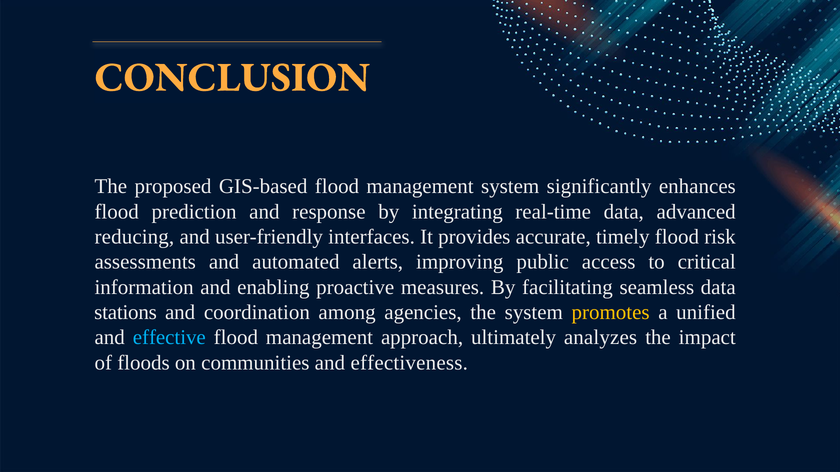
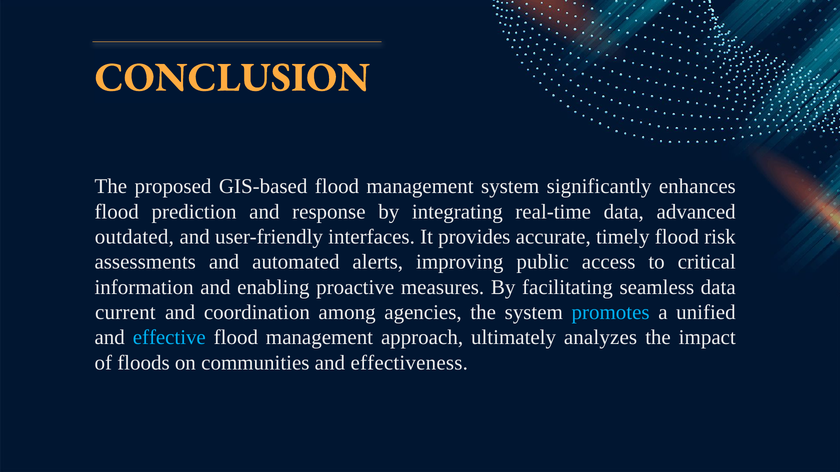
reducing: reducing -> outdated (134, 237)
stations: stations -> current (125, 313)
promotes colour: yellow -> light blue (611, 313)
